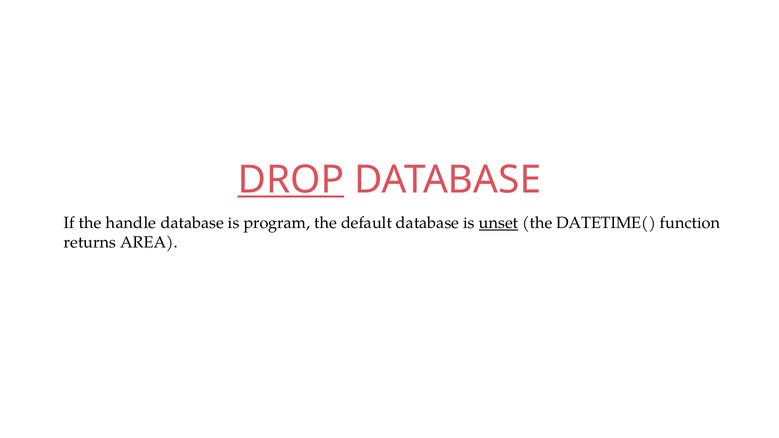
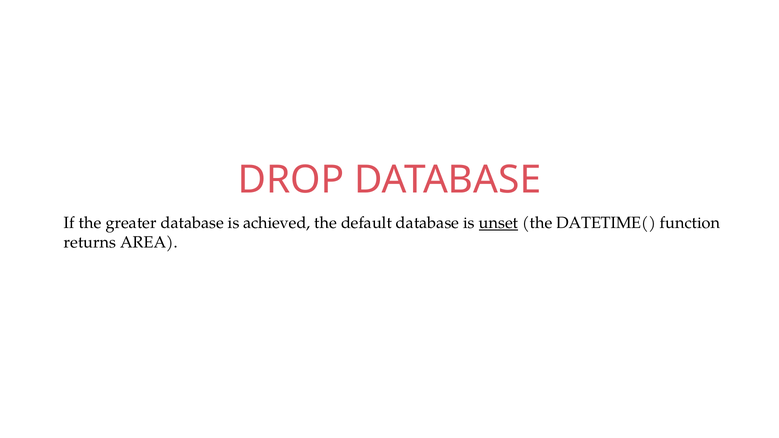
DROP underline: present -> none (291, 180)
handle: handle -> greater (131, 223)
program: program -> achieved (277, 223)
